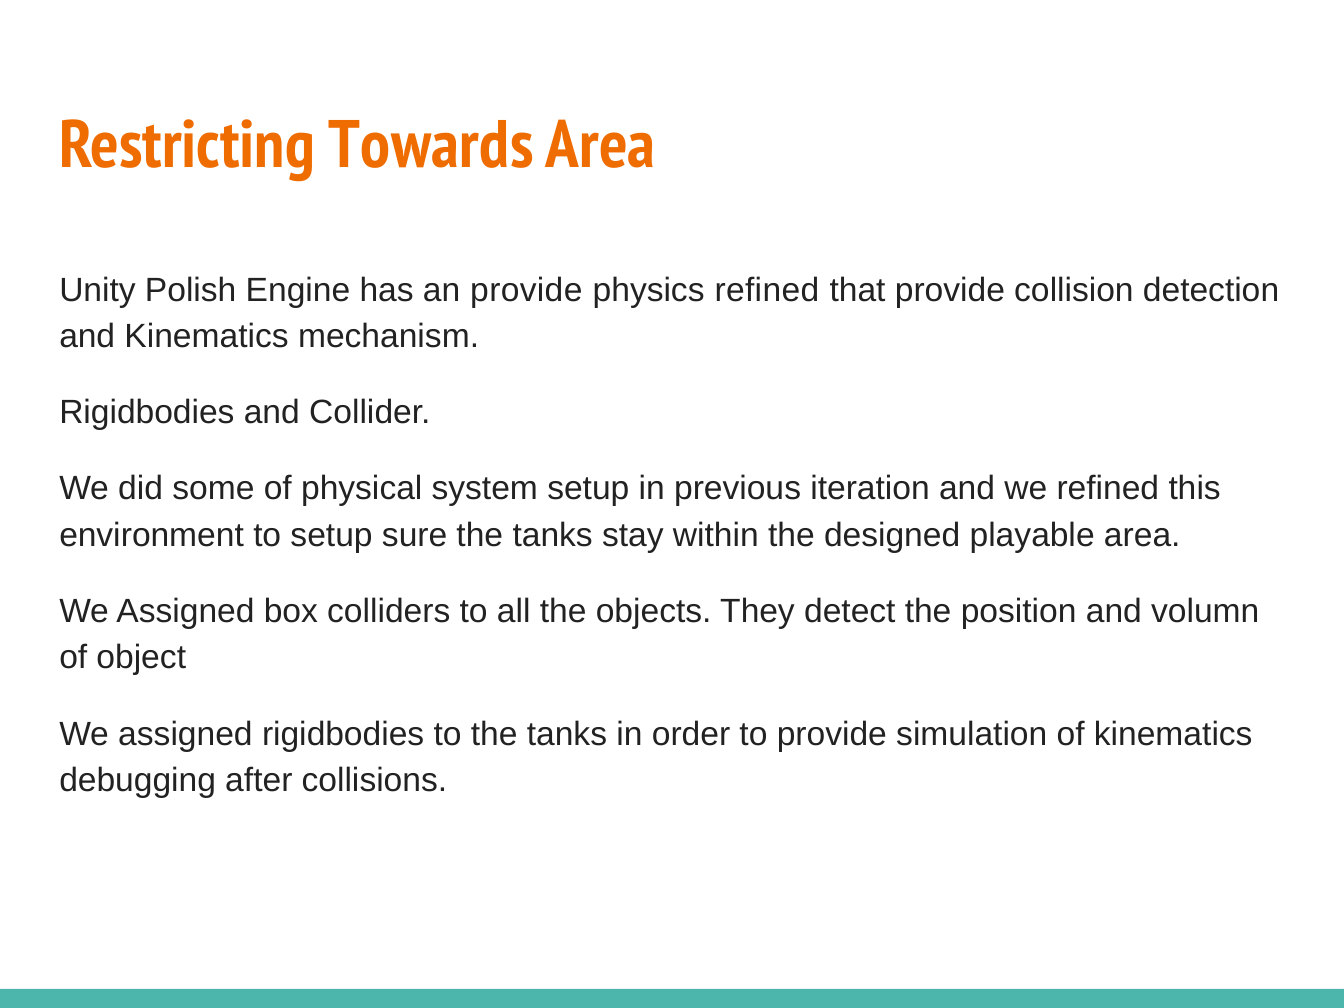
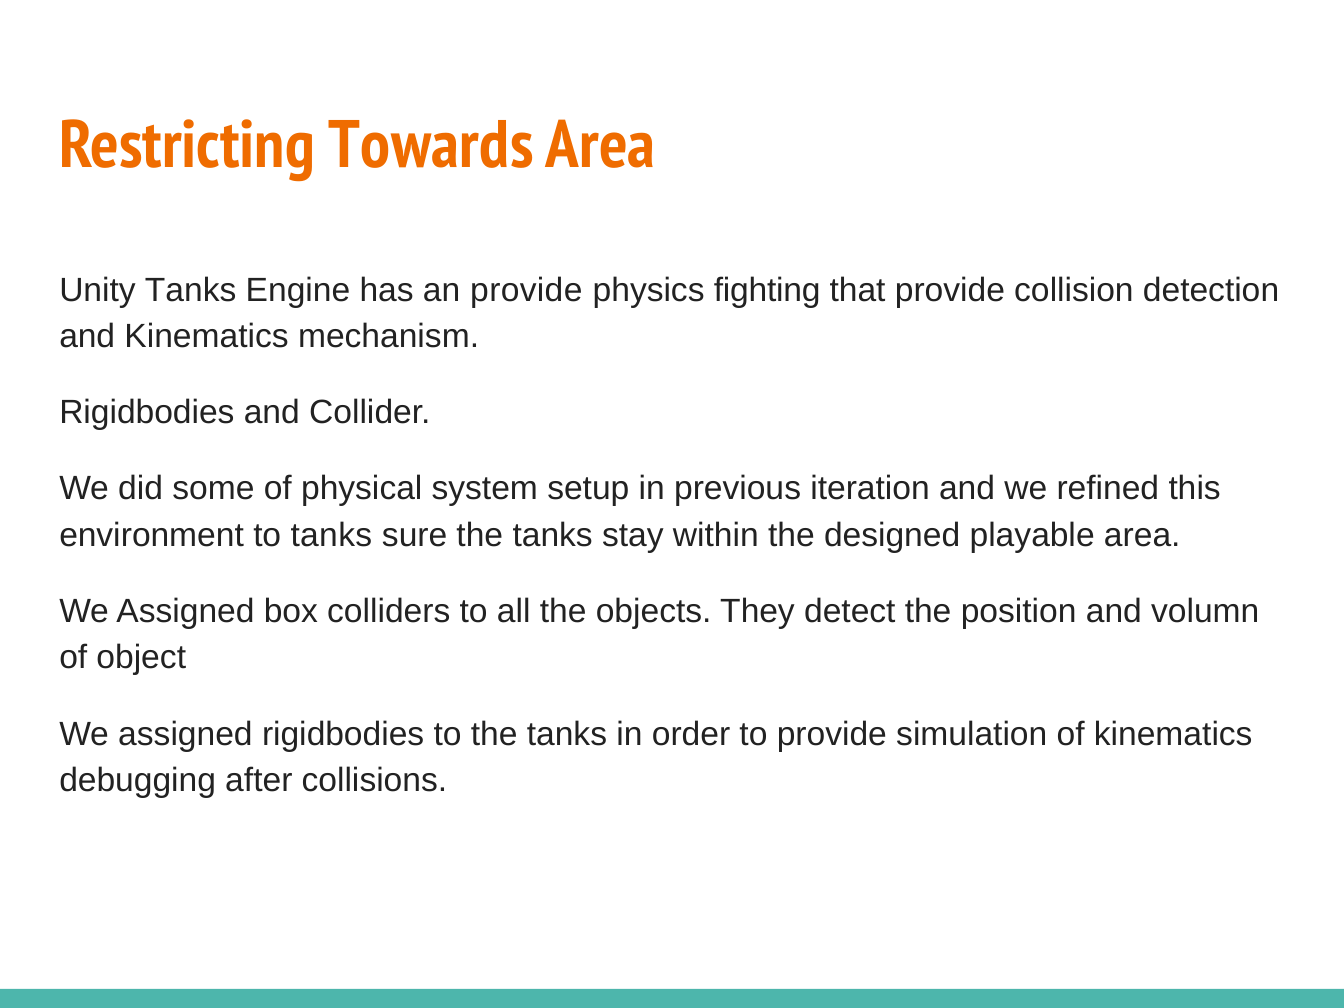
Unity Polish: Polish -> Tanks (191, 290)
physics refined: refined -> fighting (767, 290)
to setup: setup -> tanks (331, 535)
